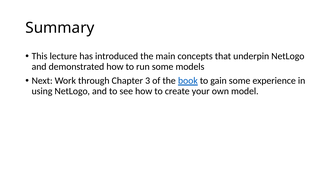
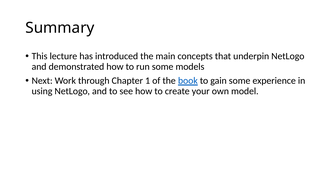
3: 3 -> 1 (148, 81)
